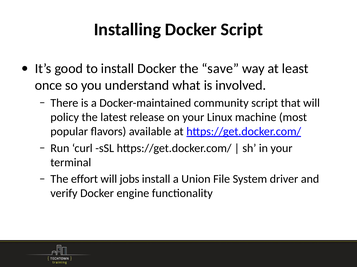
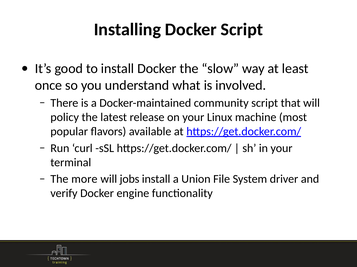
save: save -> slow (220, 69)
effort: effort -> more (84, 180)
